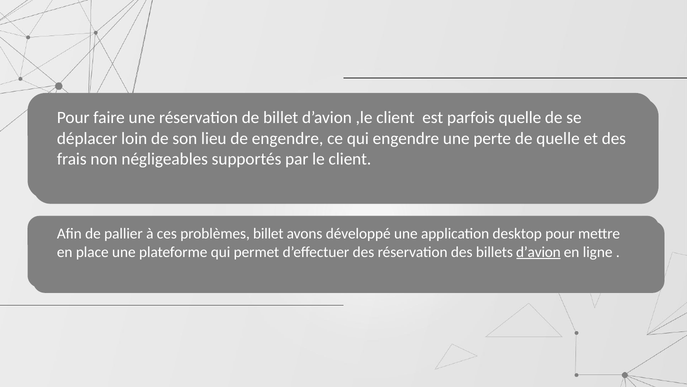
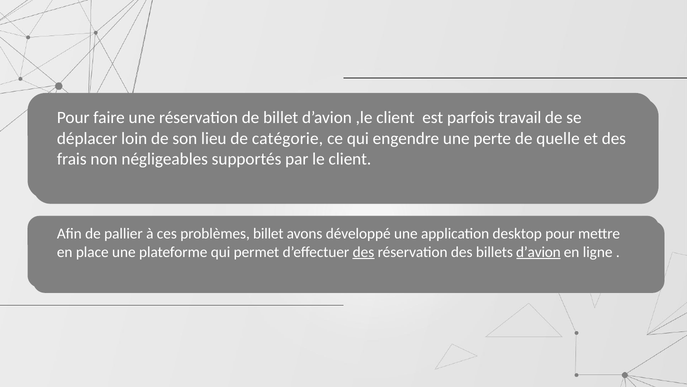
parfois quelle: quelle -> travail (520, 118)
de engendre: engendre -> catégorie (287, 138)
des underline: none -> present (363, 252)
